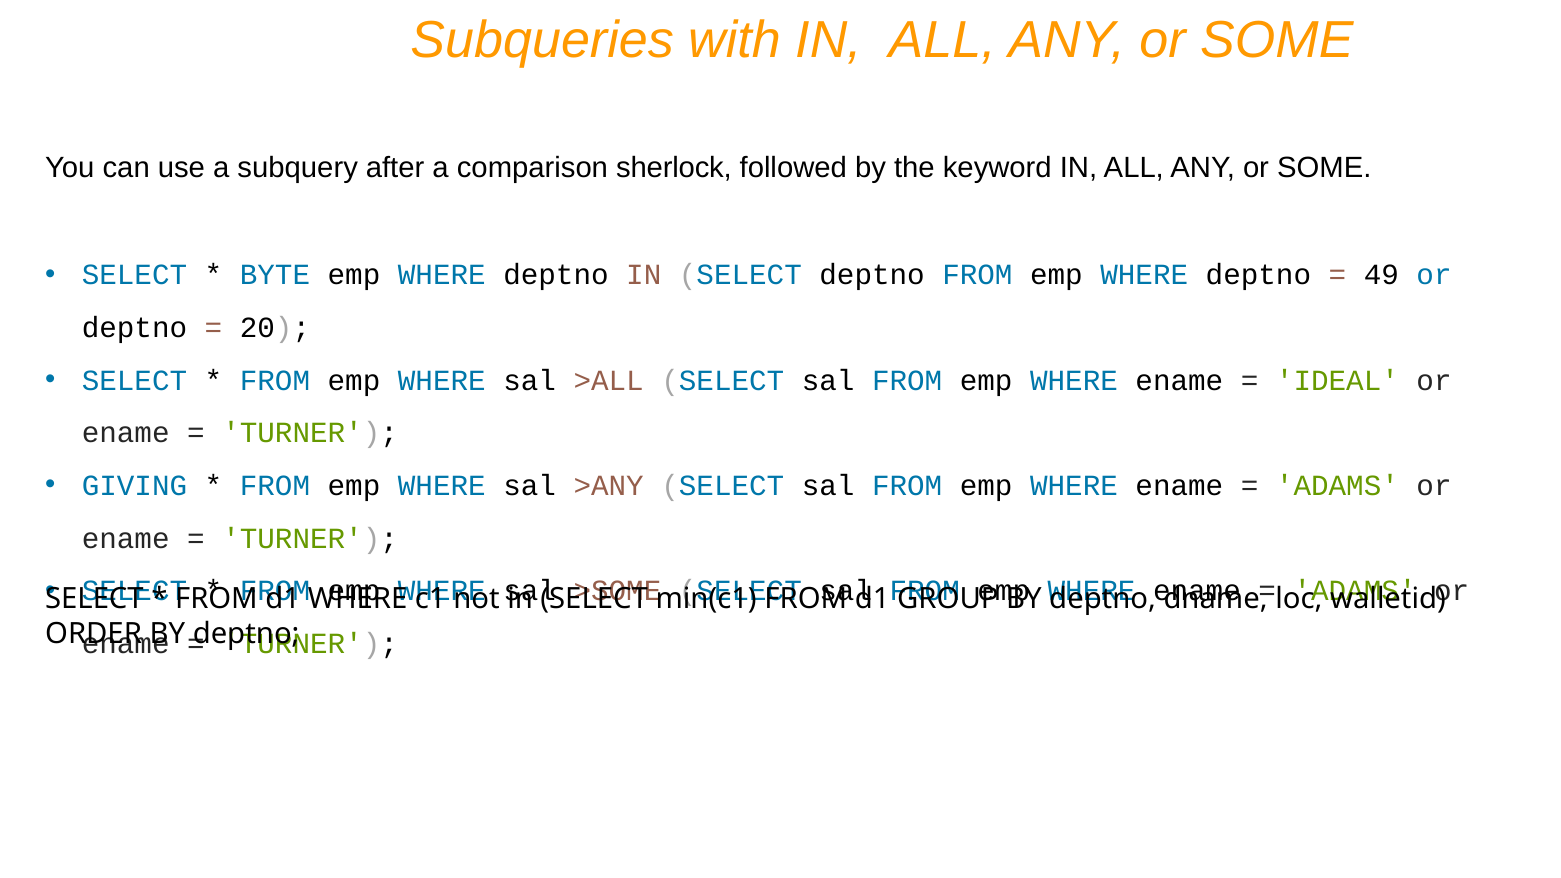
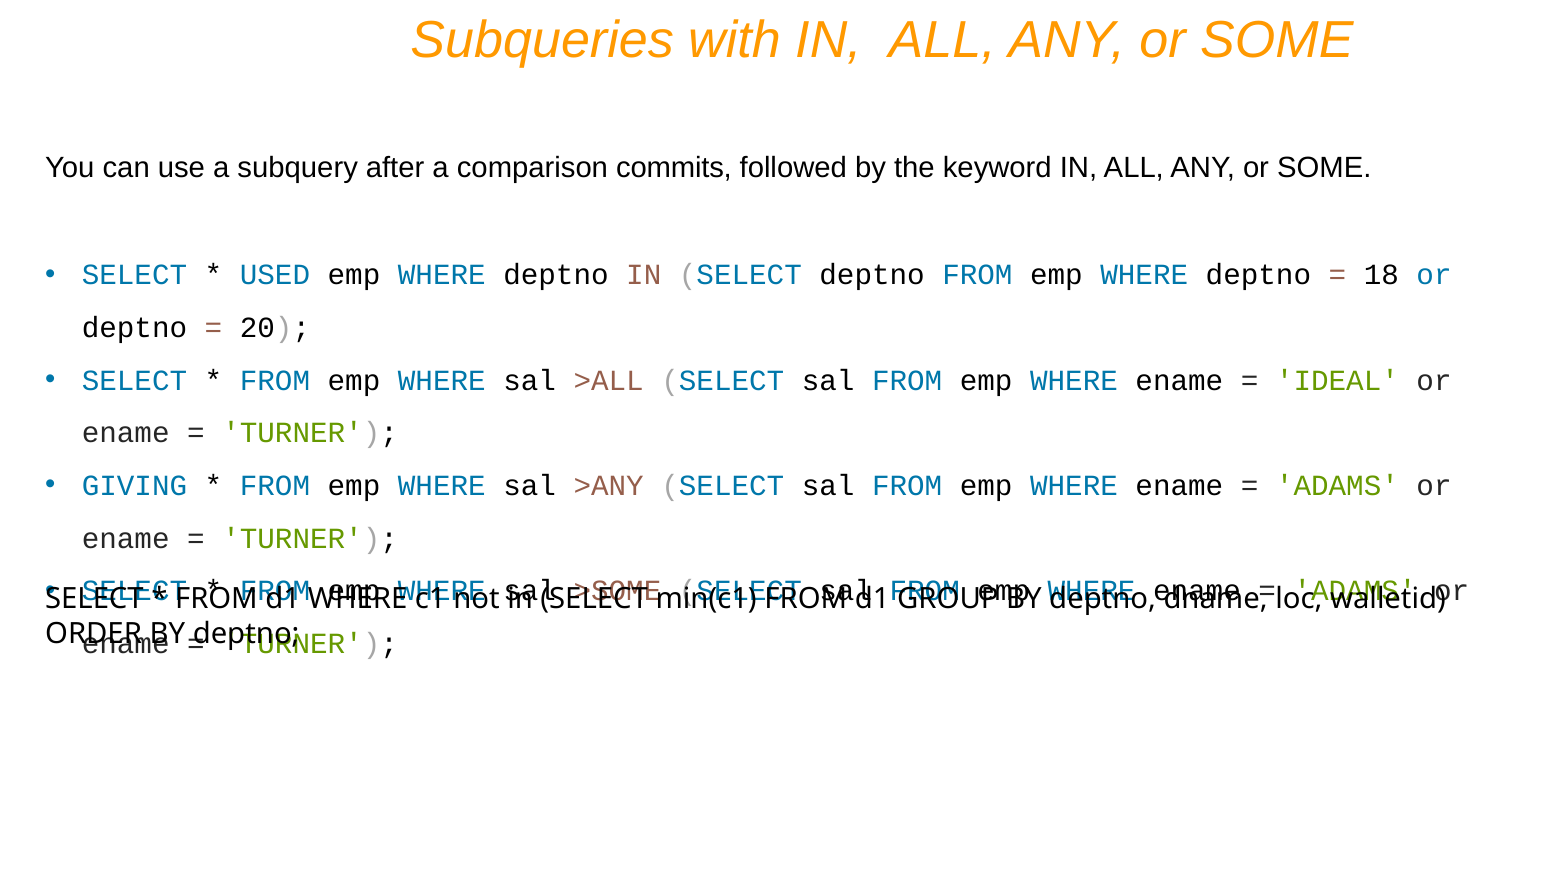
sherlock: sherlock -> commits (674, 168)
BYTE: BYTE -> USED (275, 275)
49: 49 -> 18 (1381, 275)
